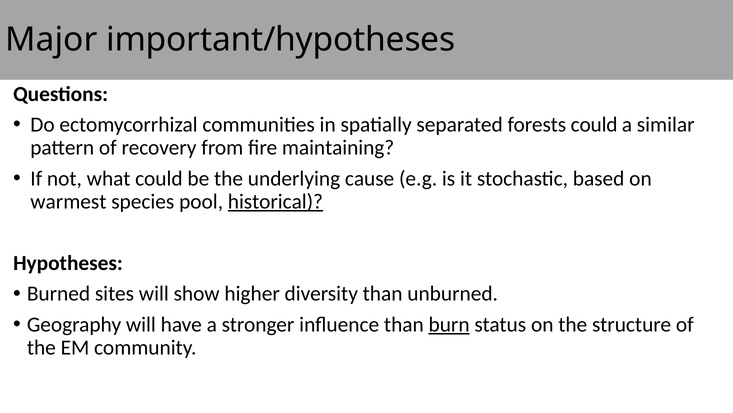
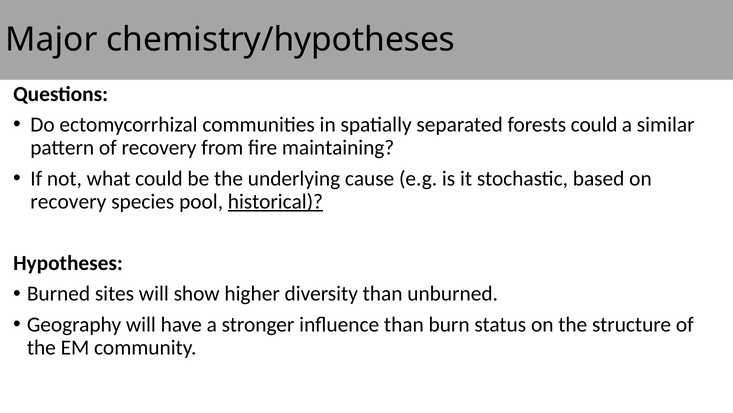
important/hypotheses: important/hypotheses -> chemistry/hypotheses (281, 40)
warmest: warmest -> recovery (68, 201)
burn underline: present -> none (449, 324)
